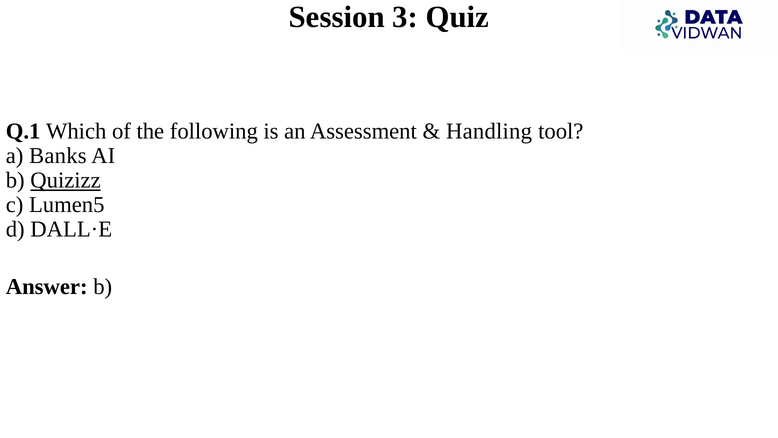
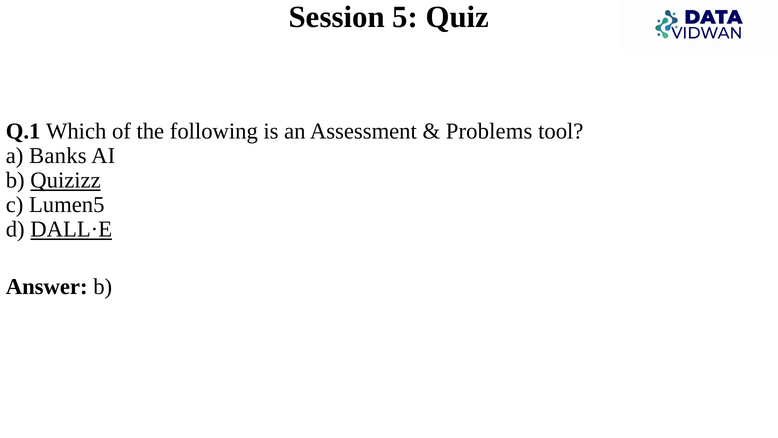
3: 3 -> 5 (405, 17)
Handling: Handling -> Problems (489, 131)
DALL·E underline: none -> present (71, 229)
